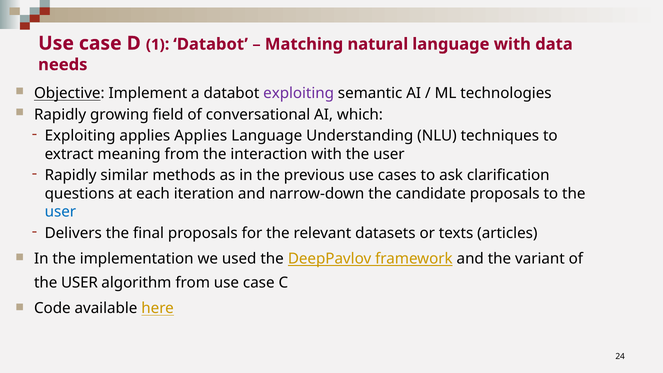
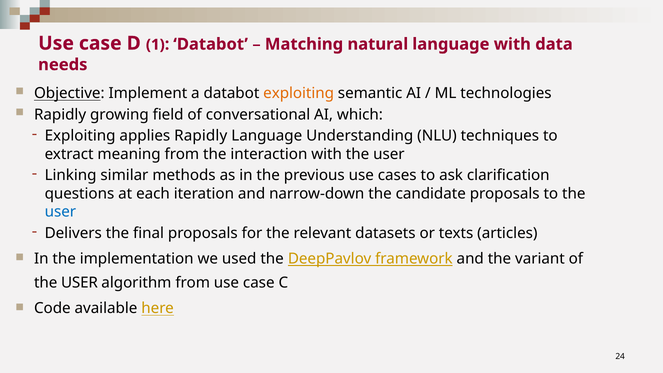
exploiting colour: purple -> orange (299, 93)
applies Applies: Applies -> Rapidly (201, 136)
Rapidly: Rapidly -> Linking (71, 175)
